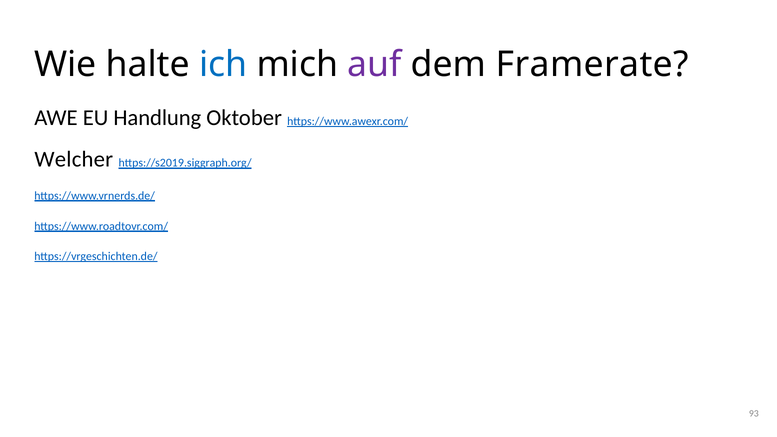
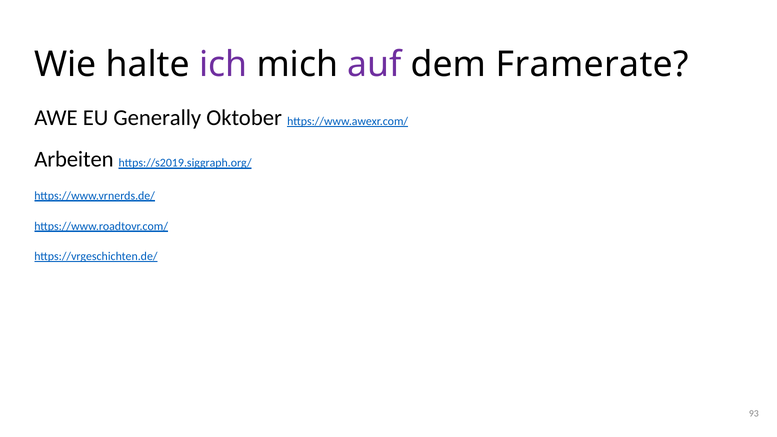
ich colour: blue -> purple (223, 65)
Handlung: Handlung -> Generally (157, 118)
Welcher: Welcher -> Arbeiten (74, 160)
